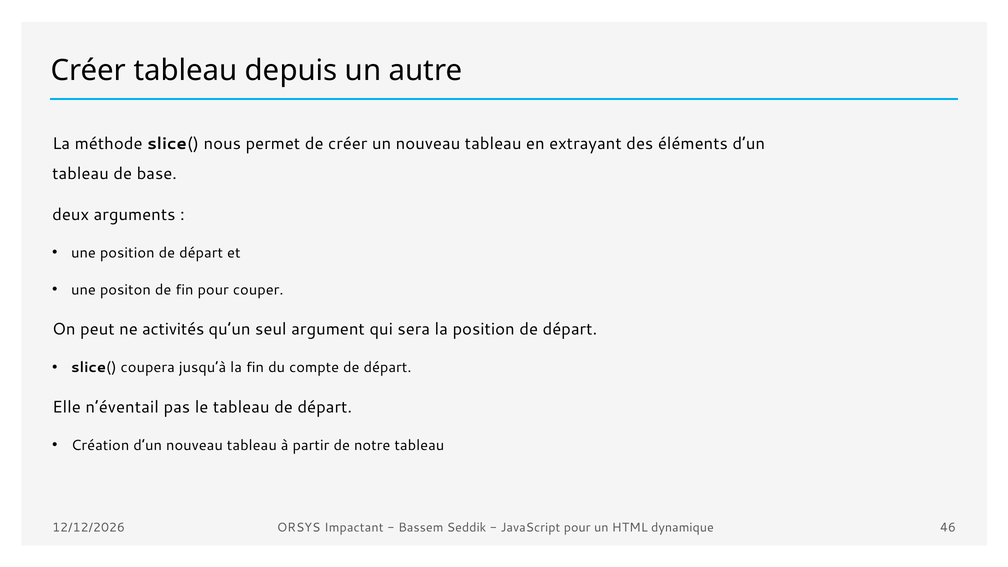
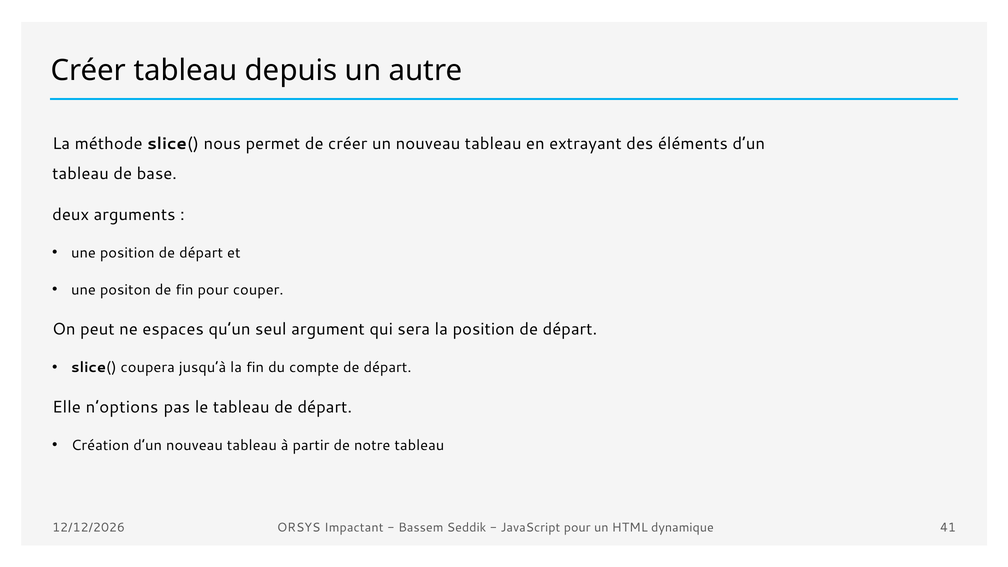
activités: activités -> espaces (173, 329)
n’éventail: n’éventail -> n’options (122, 407)
46: 46 -> 41 (948, 528)
